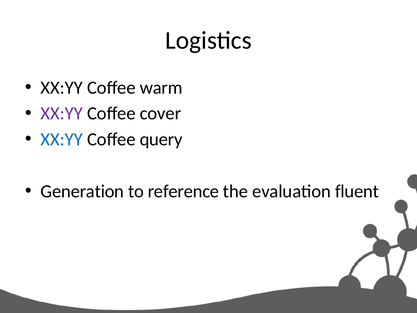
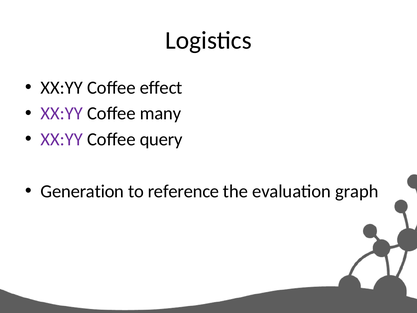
warm: warm -> effect (161, 87)
cover: cover -> many (160, 113)
XX:YY colour: blue -> purple (62, 139)
fluent: fluent -> graph (357, 191)
